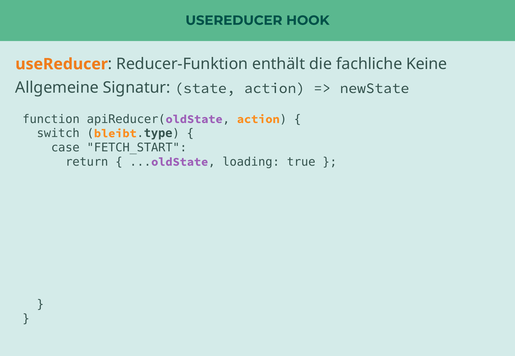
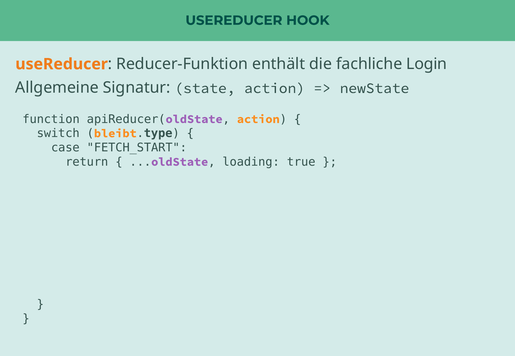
Keine: Keine -> Login (427, 64)
